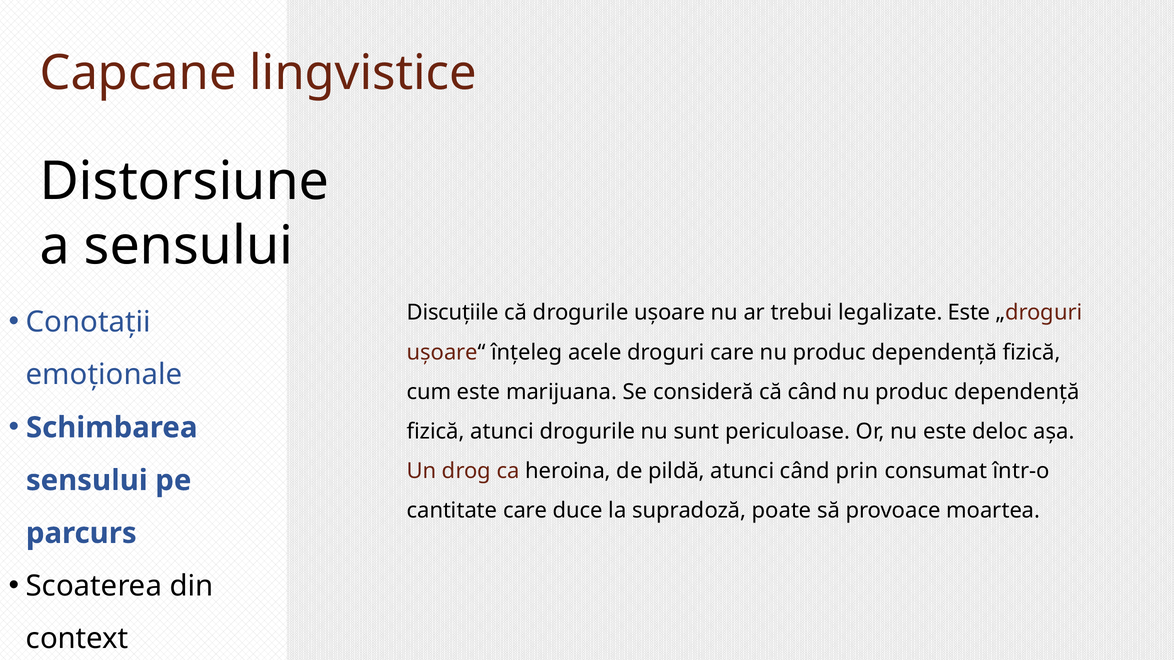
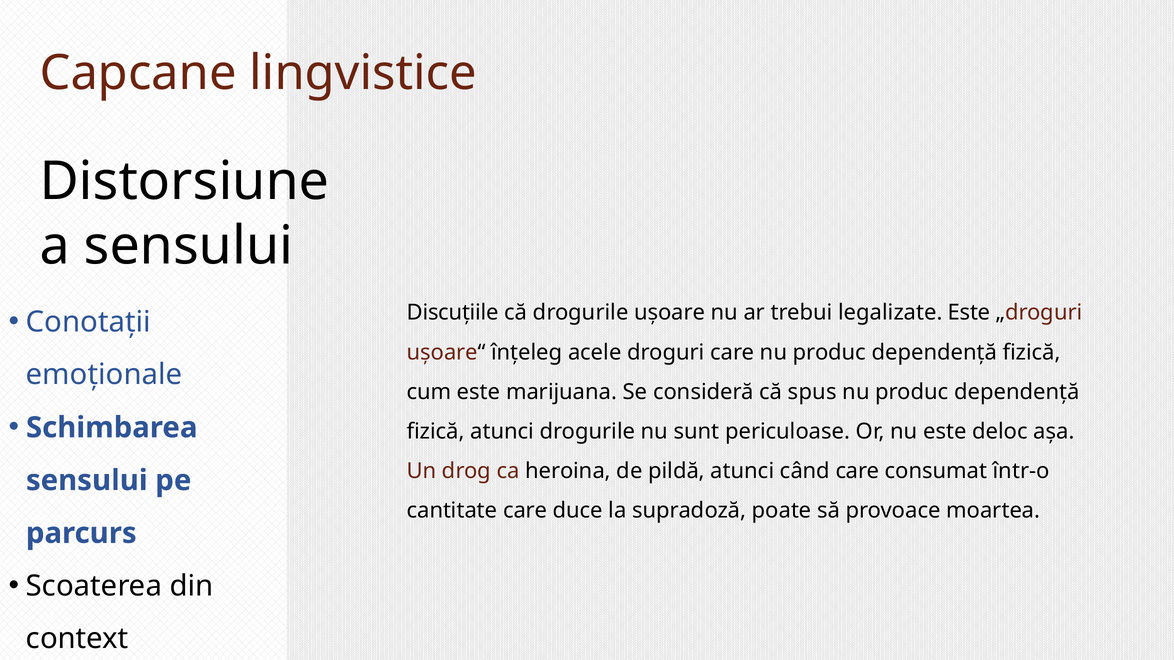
că când: când -> spus (812, 392)
când prin: prin -> care (857, 471)
